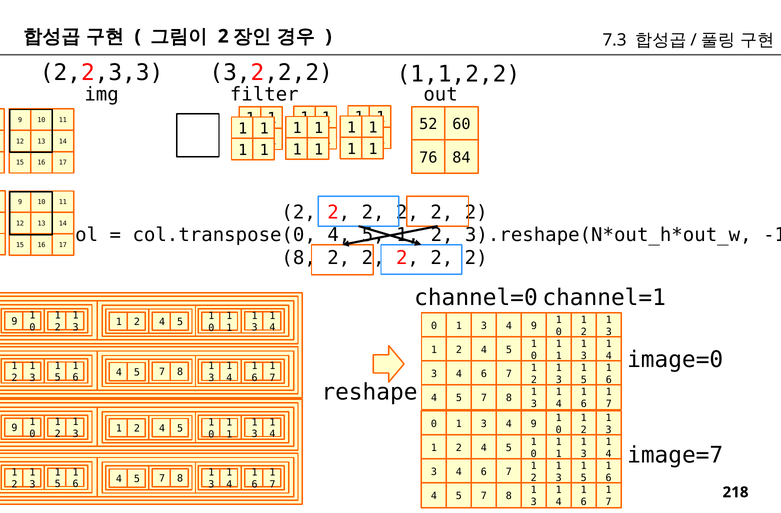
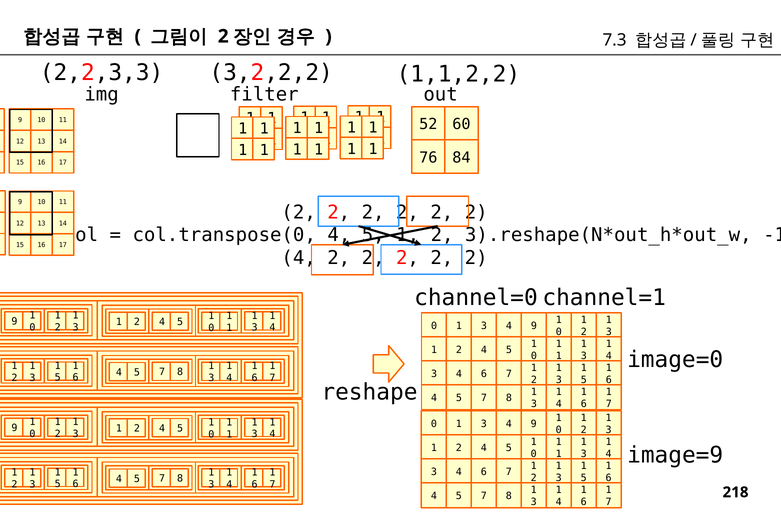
8: 8 -> 4 (299, 258)
image=7: image=7 -> image=9 (675, 455)
